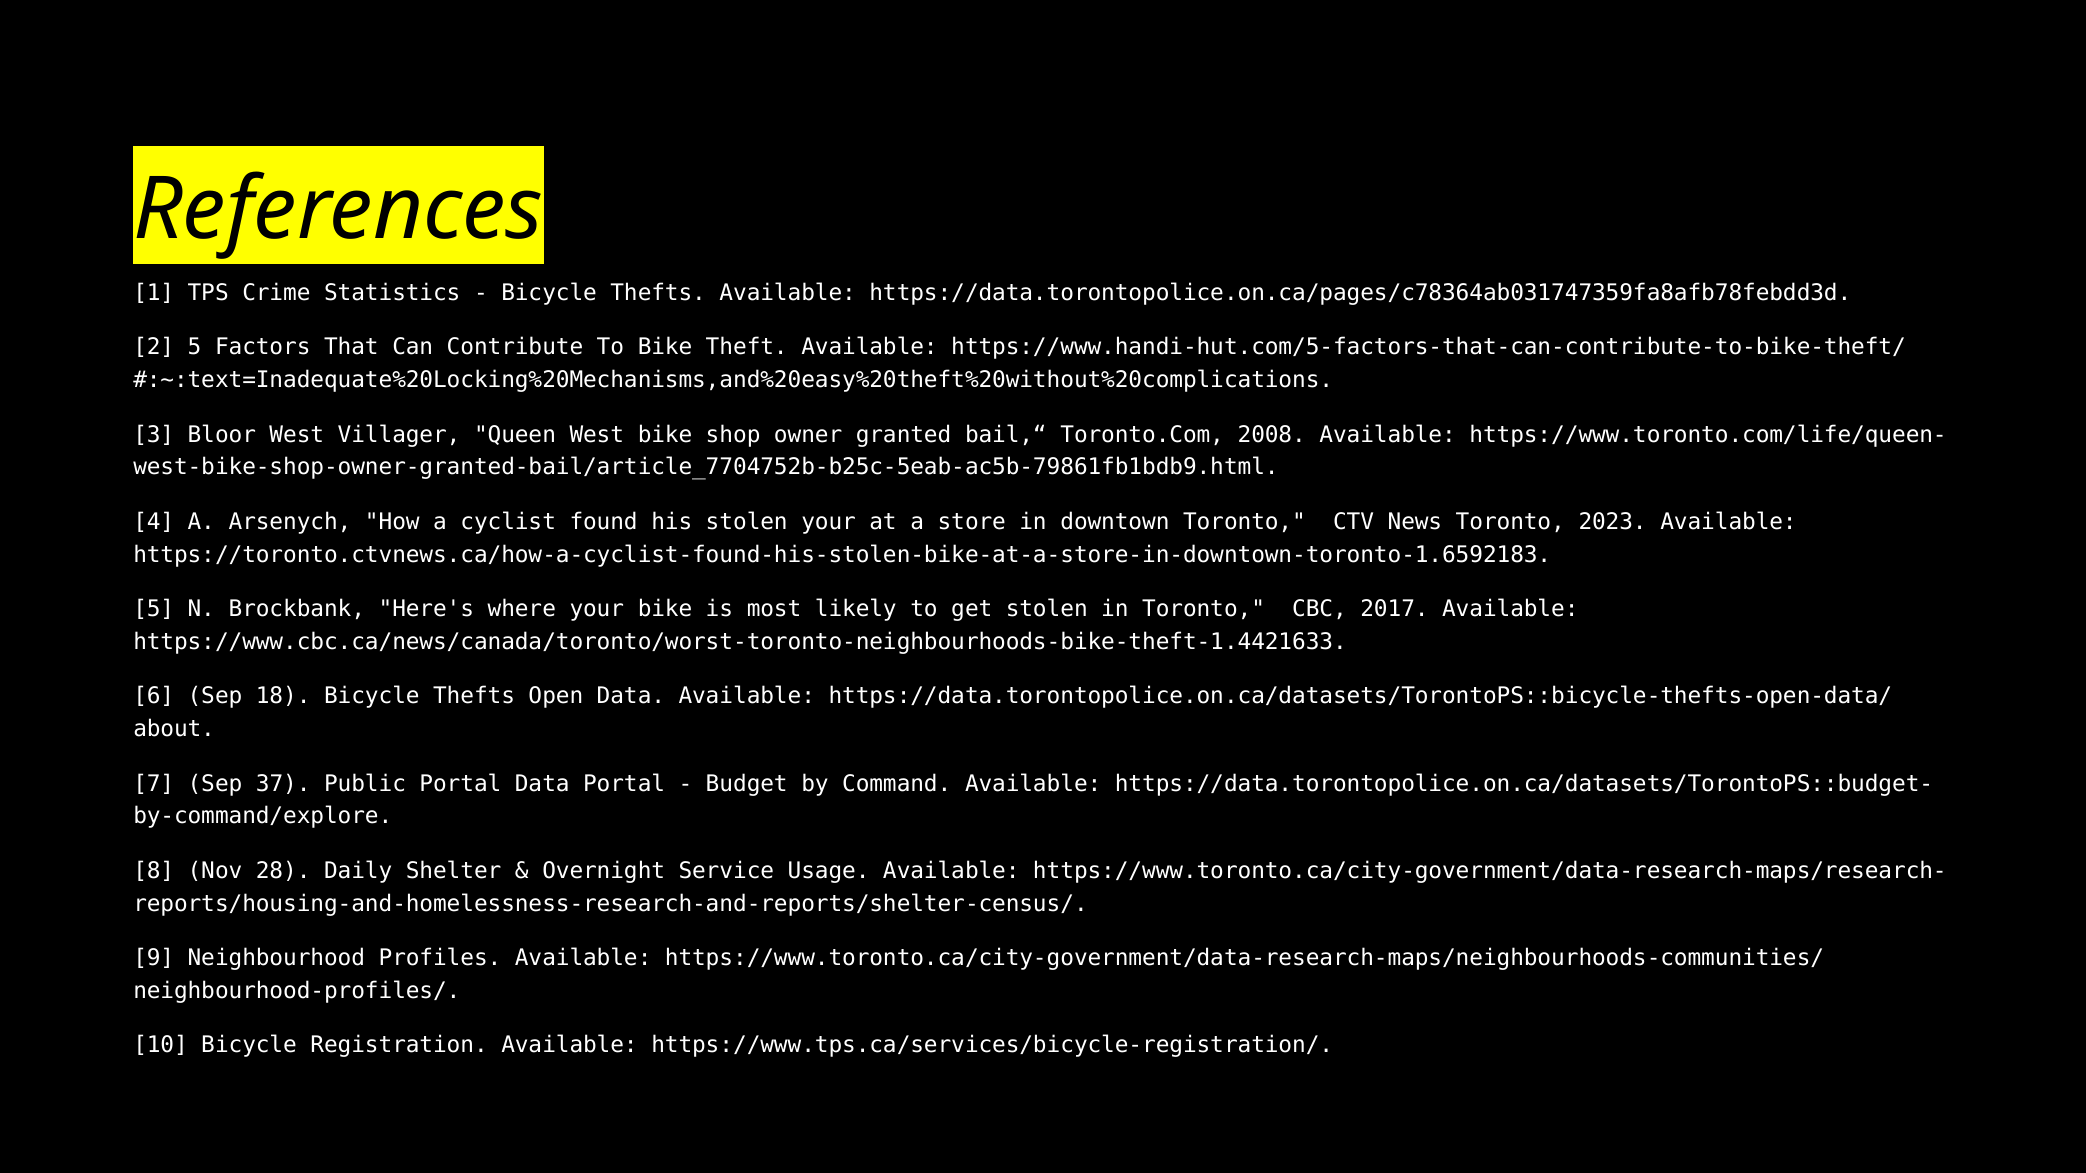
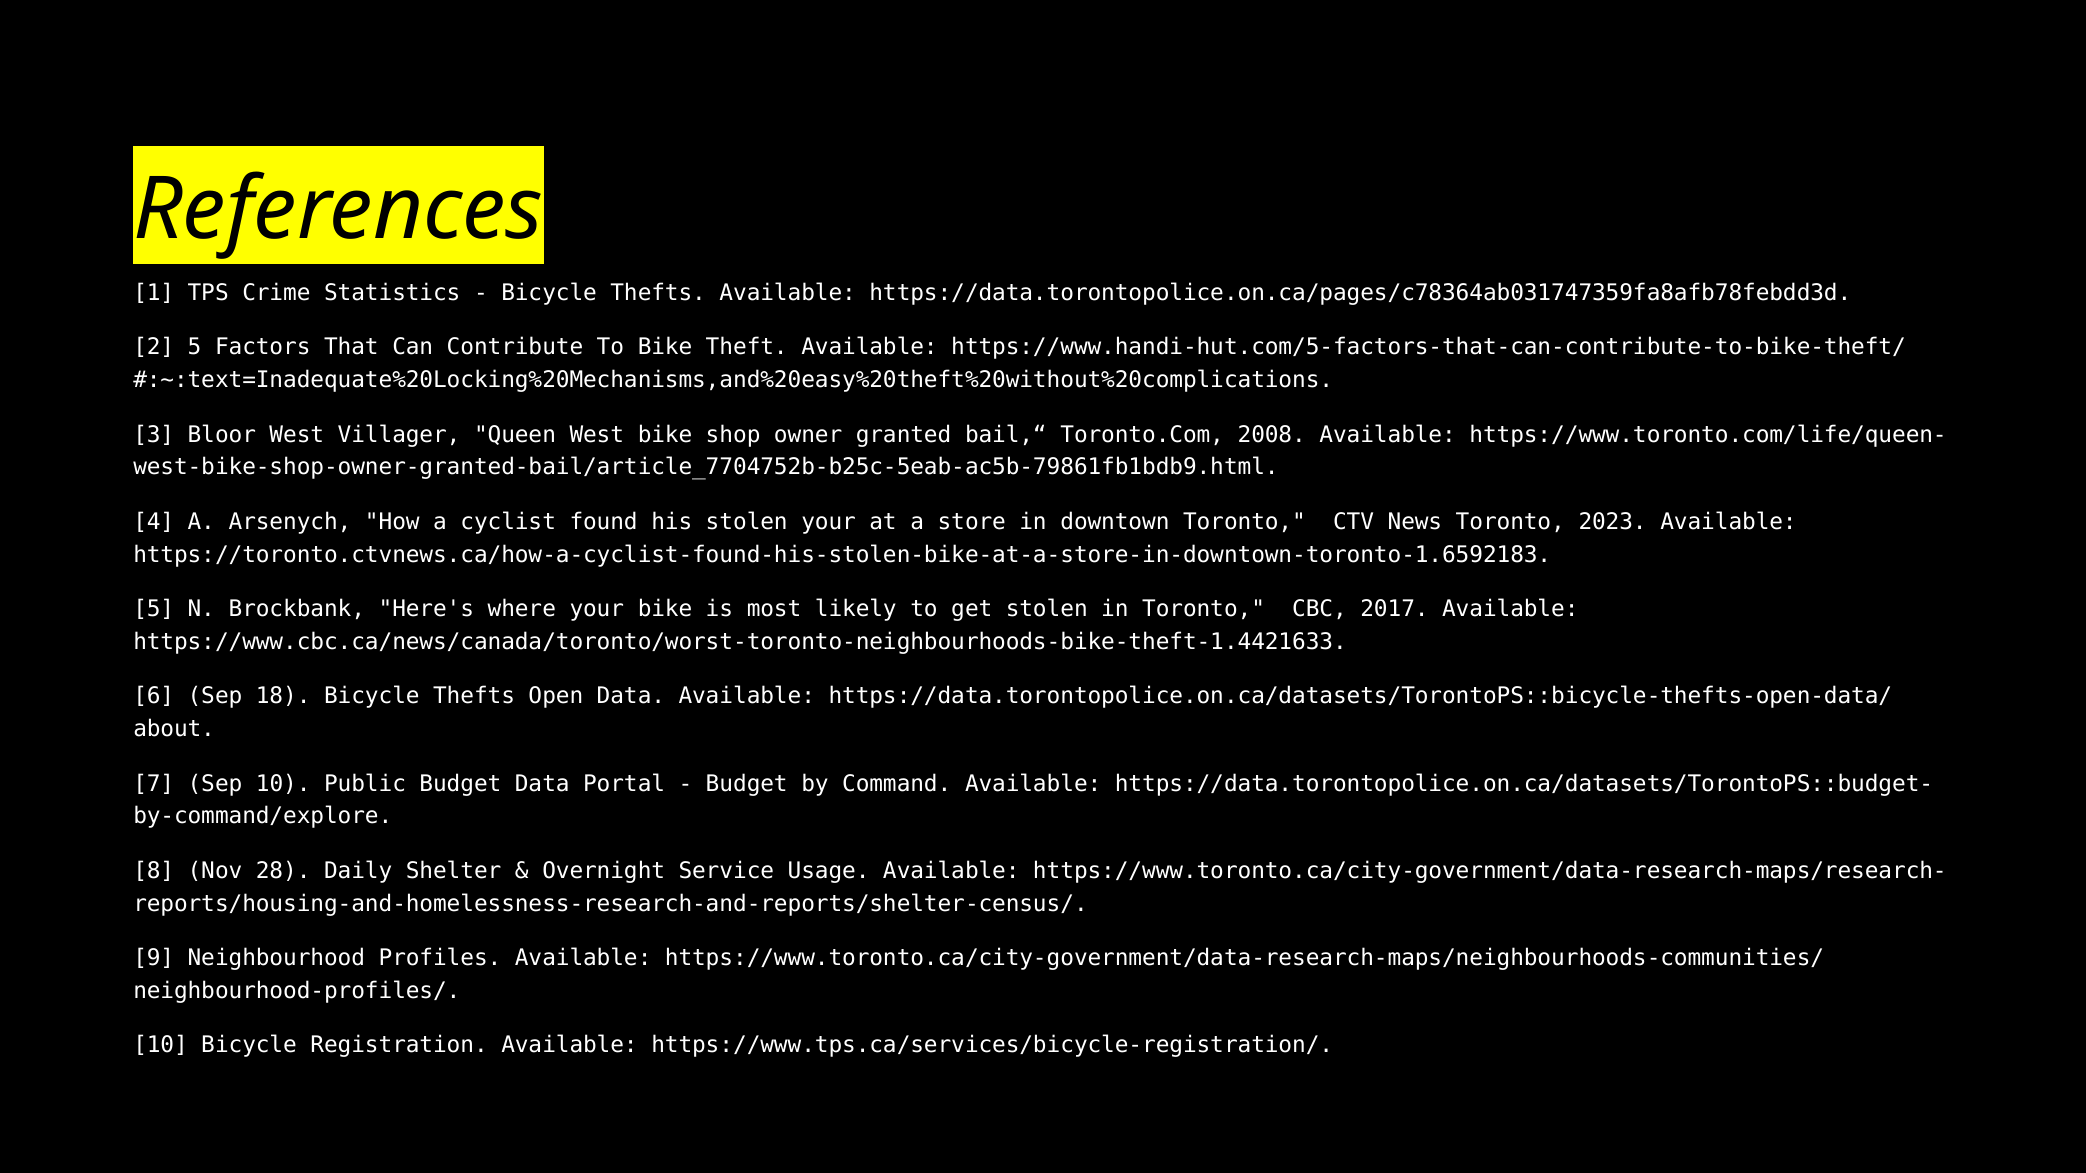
Sep 37: 37 -> 10 (283, 784)
Public Portal: Portal -> Budget (460, 784)
